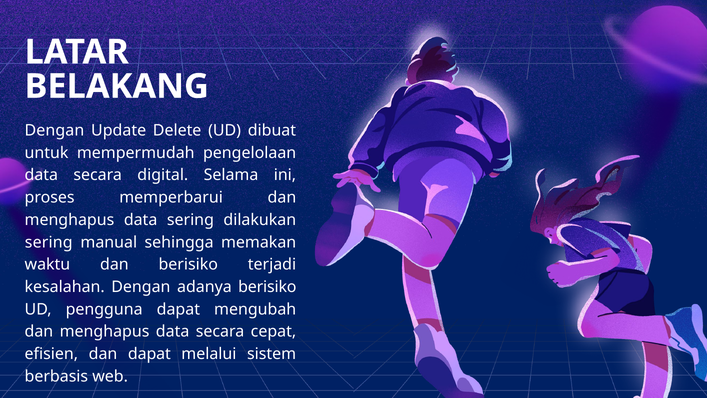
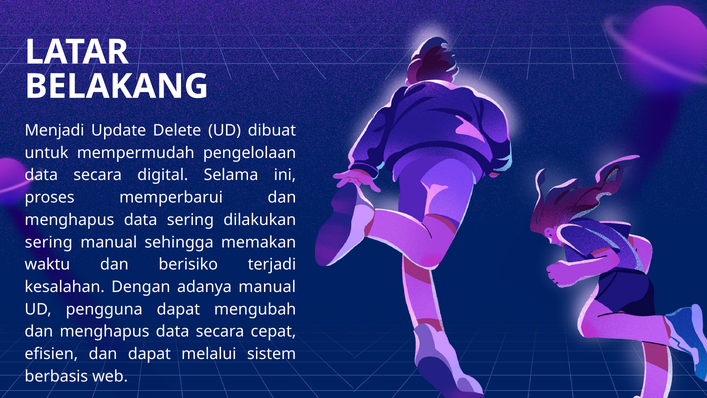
Dengan: Dengan -> Menjadi (55, 130)
adanya berisiko: berisiko -> manual (267, 287)
